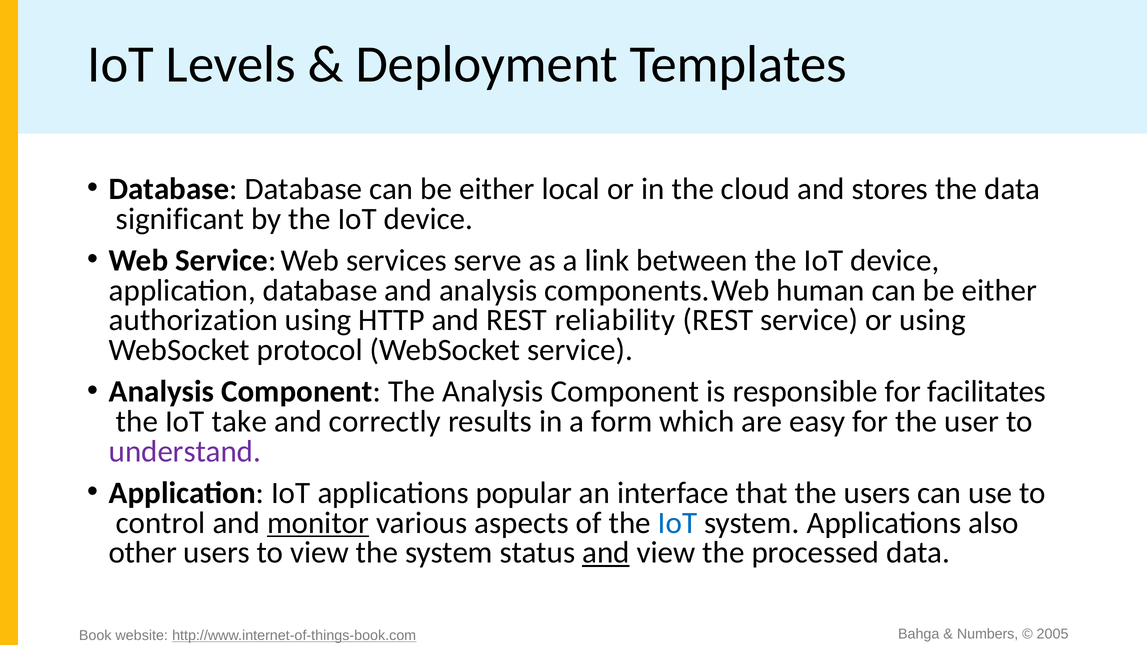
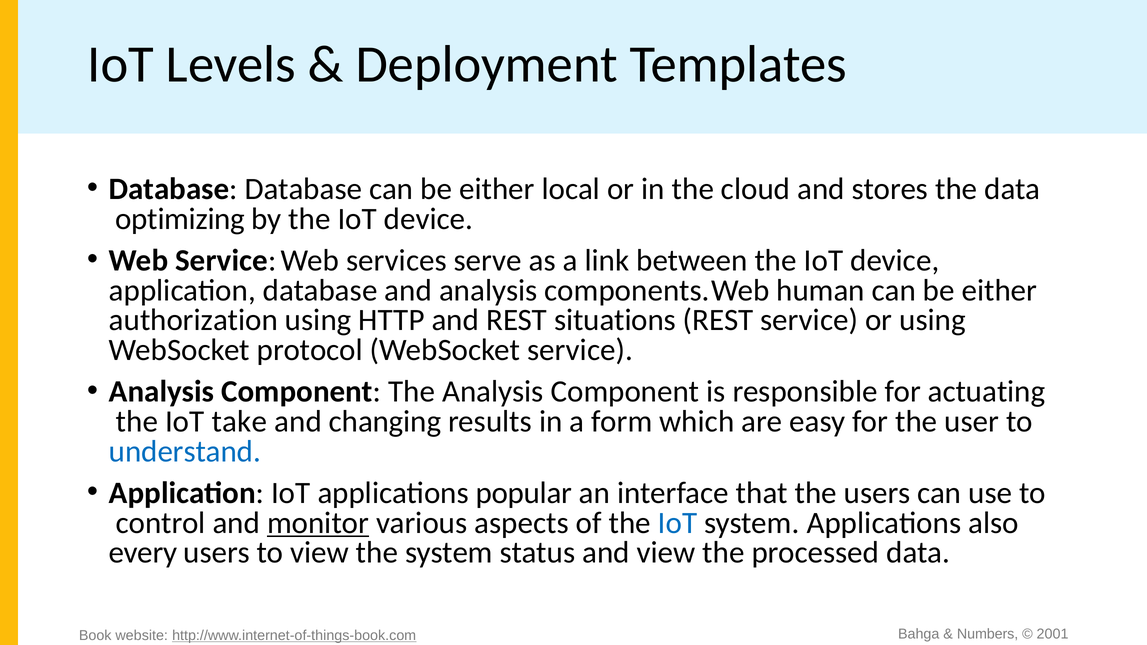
significant: significant -> optimizing (180, 219)
reliability: reliability -> situations (615, 320)
facilitates: facilitates -> actuating (987, 392)
correctly: correctly -> changing (385, 422)
understand colour: purple -> blue (185, 451)
other: other -> every (143, 553)
and underline: present -> none (606, 553)
2005: 2005 -> 2001 (1053, 634)
